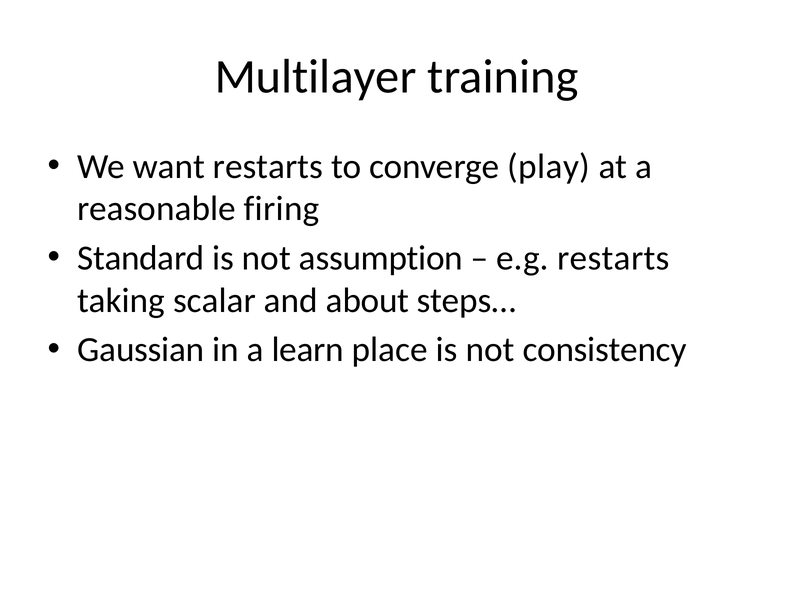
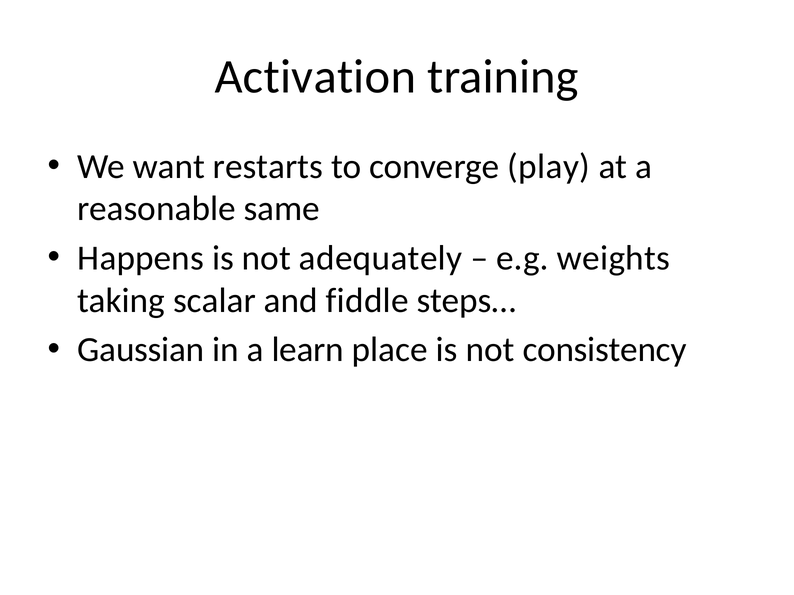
Multilayer: Multilayer -> Activation (315, 77)
firing: firing -> same (282, 209)
Standard: Standard -> Happens (141, 258)
assumption: assumption -> adequately (381, 258)
e.g restarts: restarts -> weights (613, 258)
about: about -> fiddle (367, 301)
